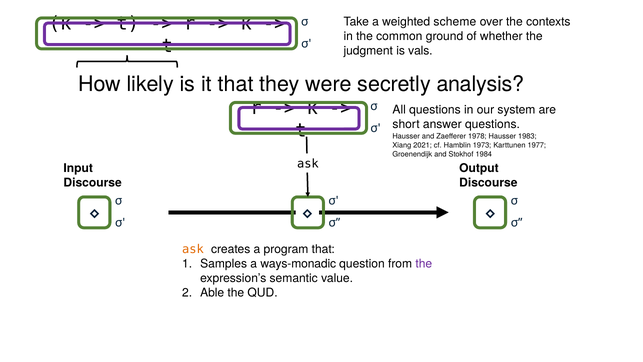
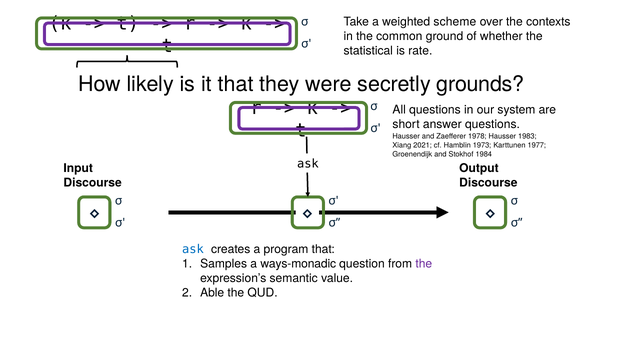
judgment: judgment -> statistical (368, 51)
vals: vals -> rate (420, 51)
analysis: analysis -> grounds (480, 84)
ask colour: orange -> blue (193, 249)
